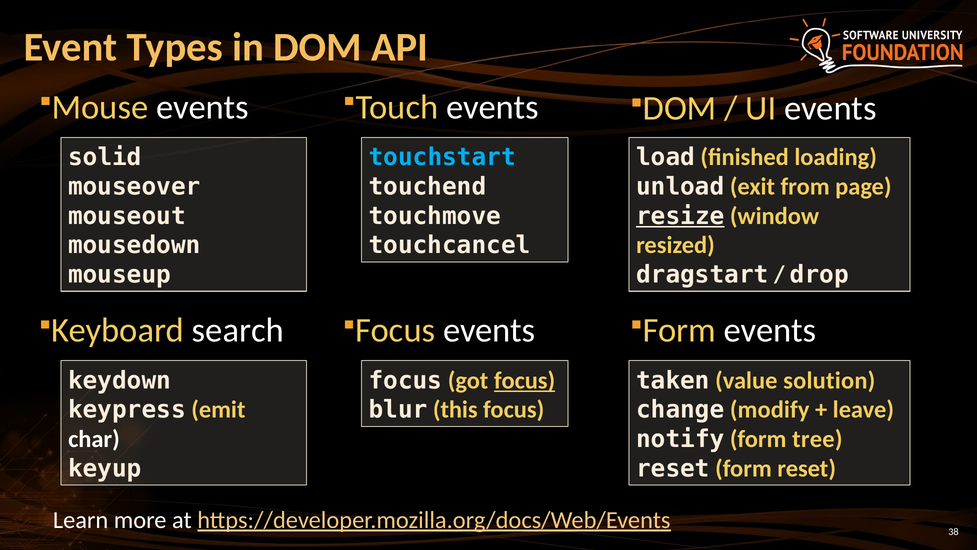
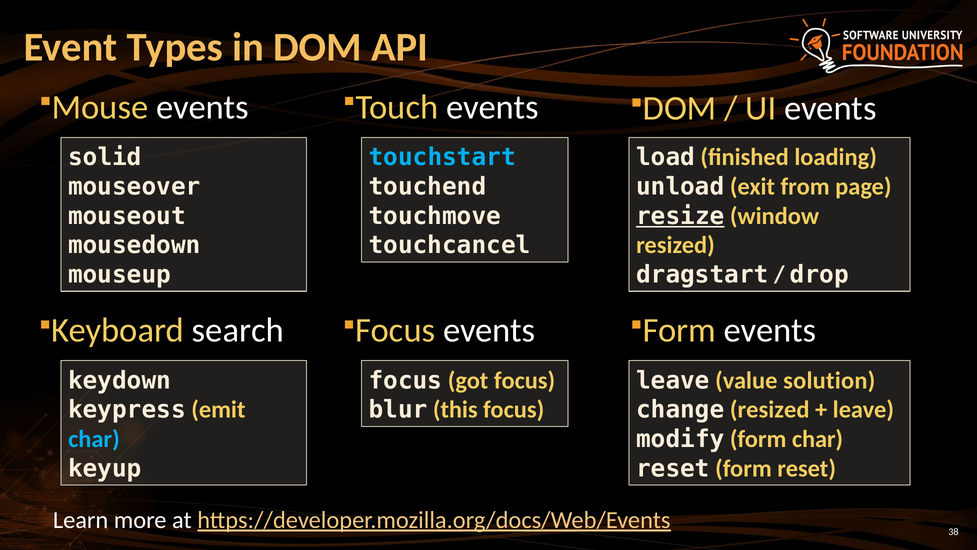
focus underline: present -> none (525, 380)
taken: taken -> leave (673, 380)
change modify: modify -> resized (770, 410)
notify: notify -> modify (680, 439)
form tree: tree -> char (818, 439)
char colour: white -> light blue (94, 439)
